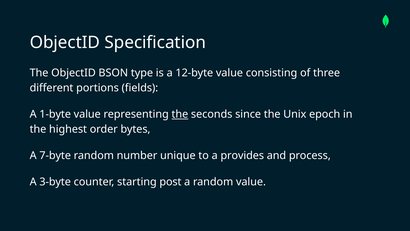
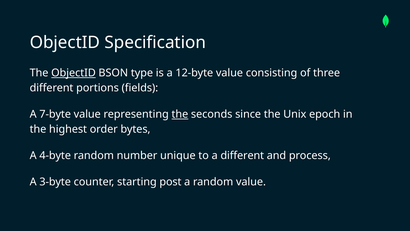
ObjectID underline: none -> present (73, 73)
1-byte: 1-byte -> 7-byte (55, 114)
7-byte: 7-byte -> 4-byte (55, 155)
a provides: provides -> different (242, 155)
